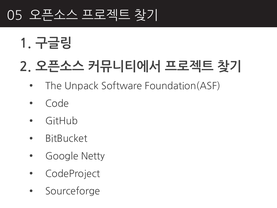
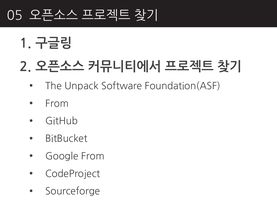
Code: Code -> From (57, 103)
Google Netty: Netty -> From (93, 156)
